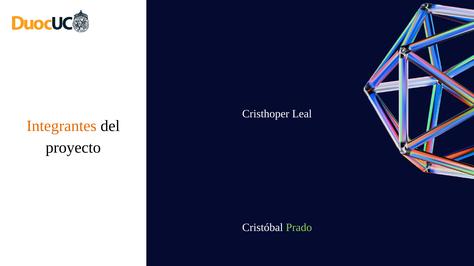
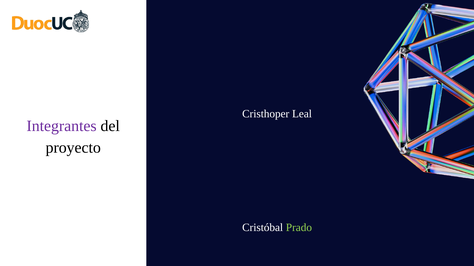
Integrantes colour: orange -> purple (62, 126)
